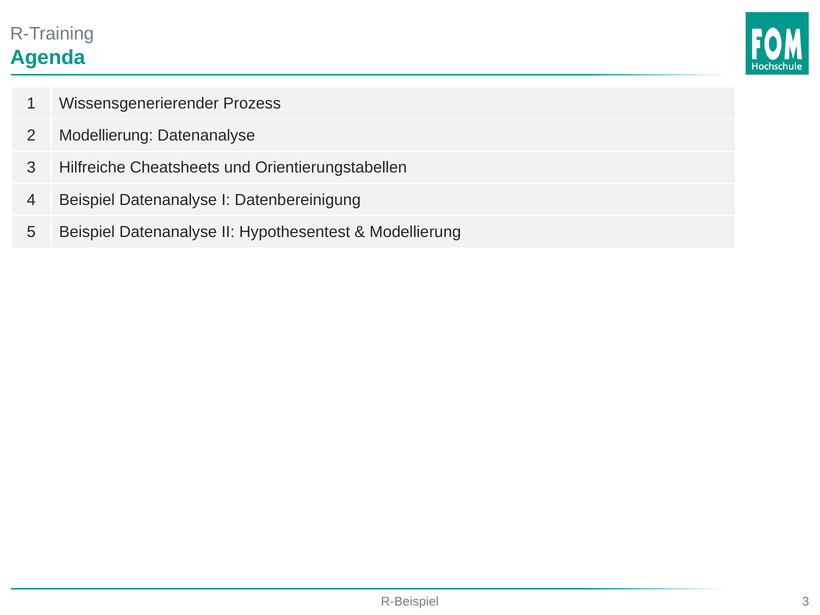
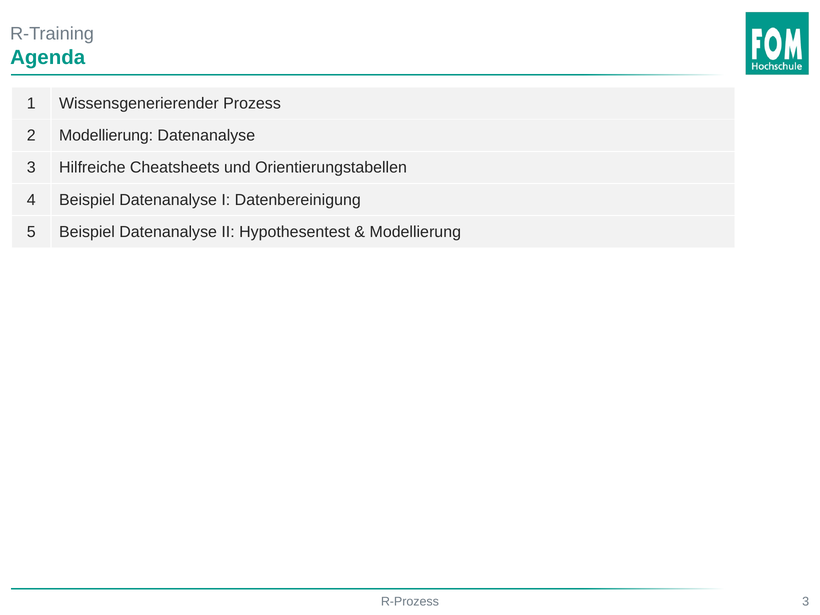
R-Beispiel: R-Beispiel -> R-Prozess (410, 602)
